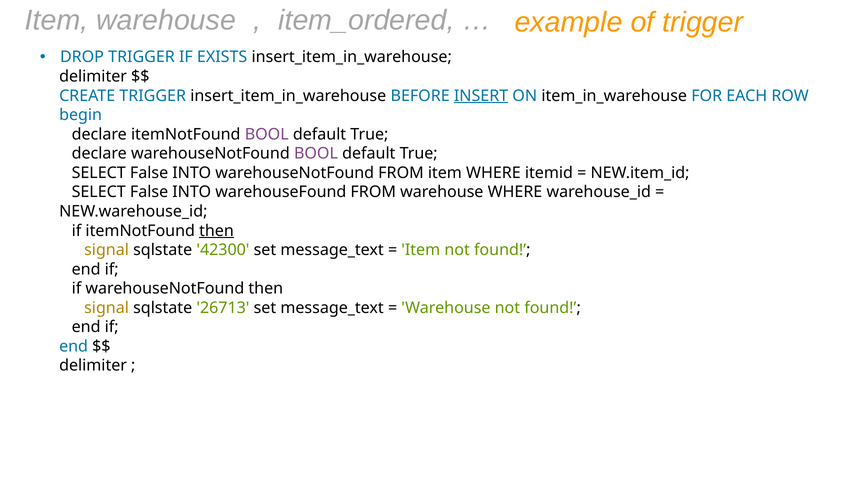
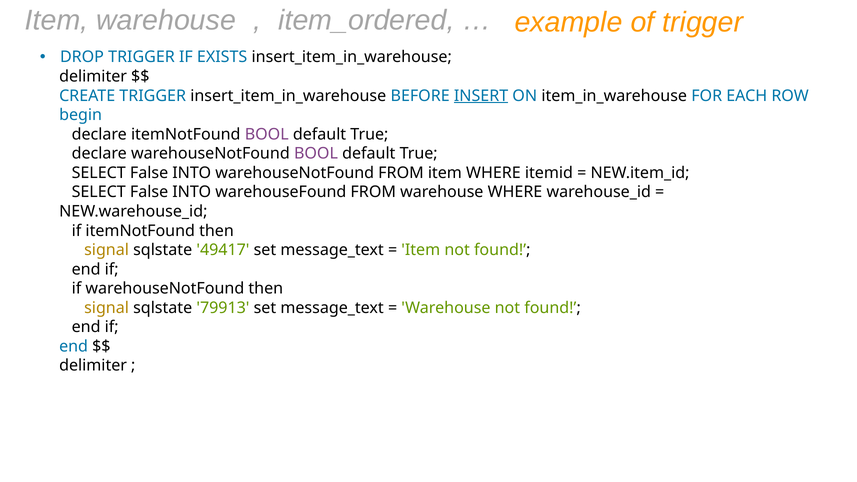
then underline: present -> none (217, 231)
42300: 42300 -> 49417 (223, 250)
26713: 26713 -> 79913 (223, 308)
